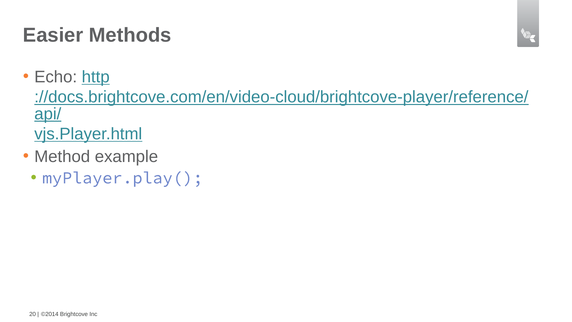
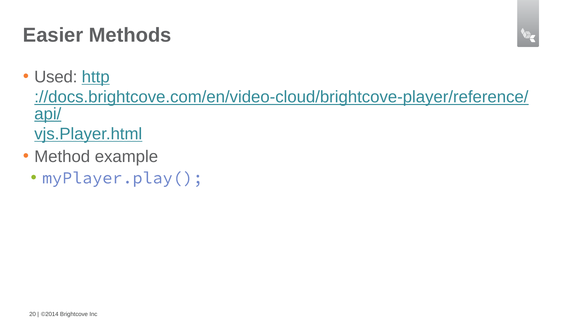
Echo: Echo -> Used (56, 77)
